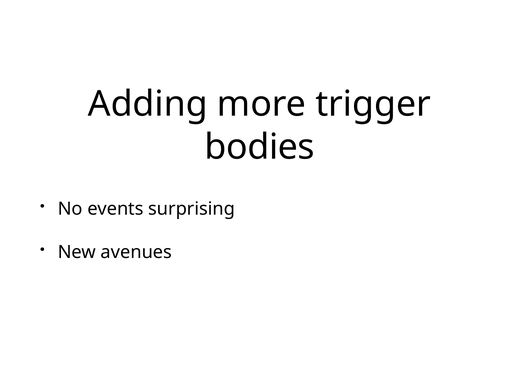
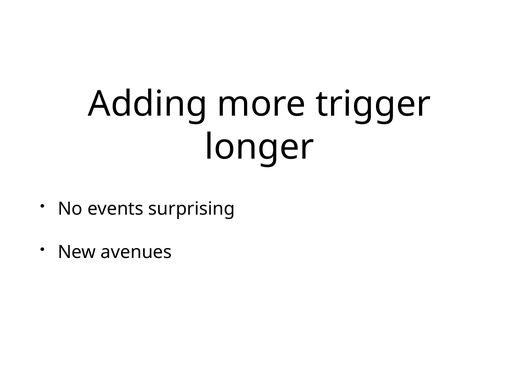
bodies: bodies -> longer (259, 147)
